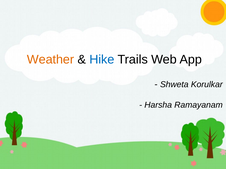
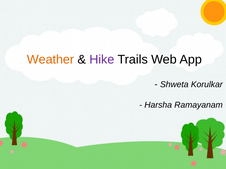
Hike colour: blue -> purple (102, 60)
